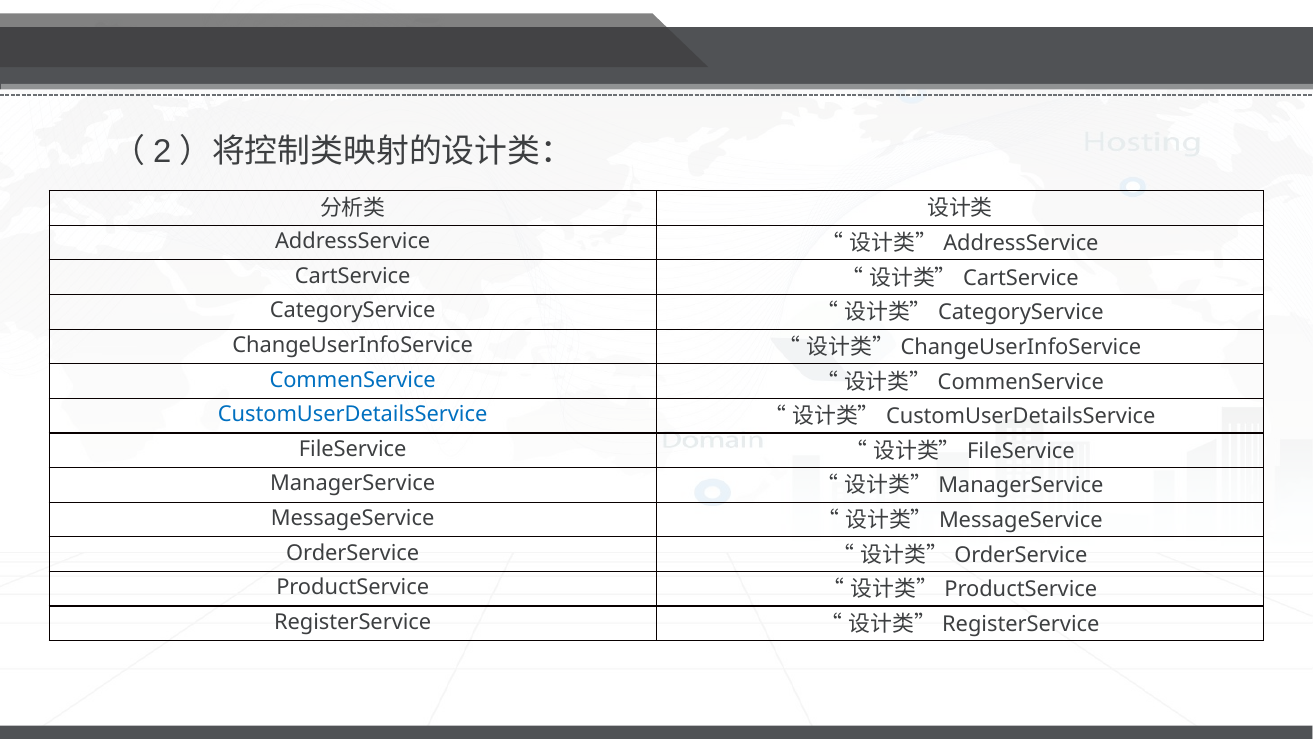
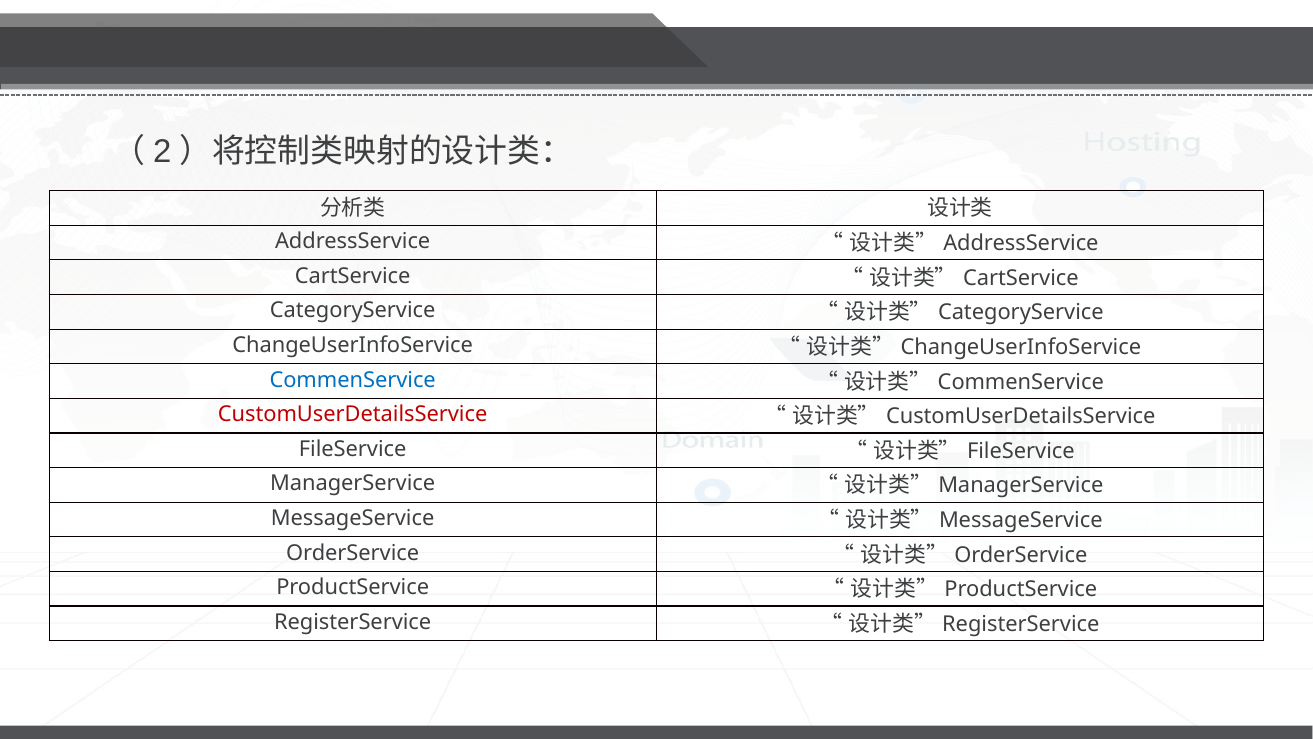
CustomUserDetailsService colour: blue -> red (353, 414)
